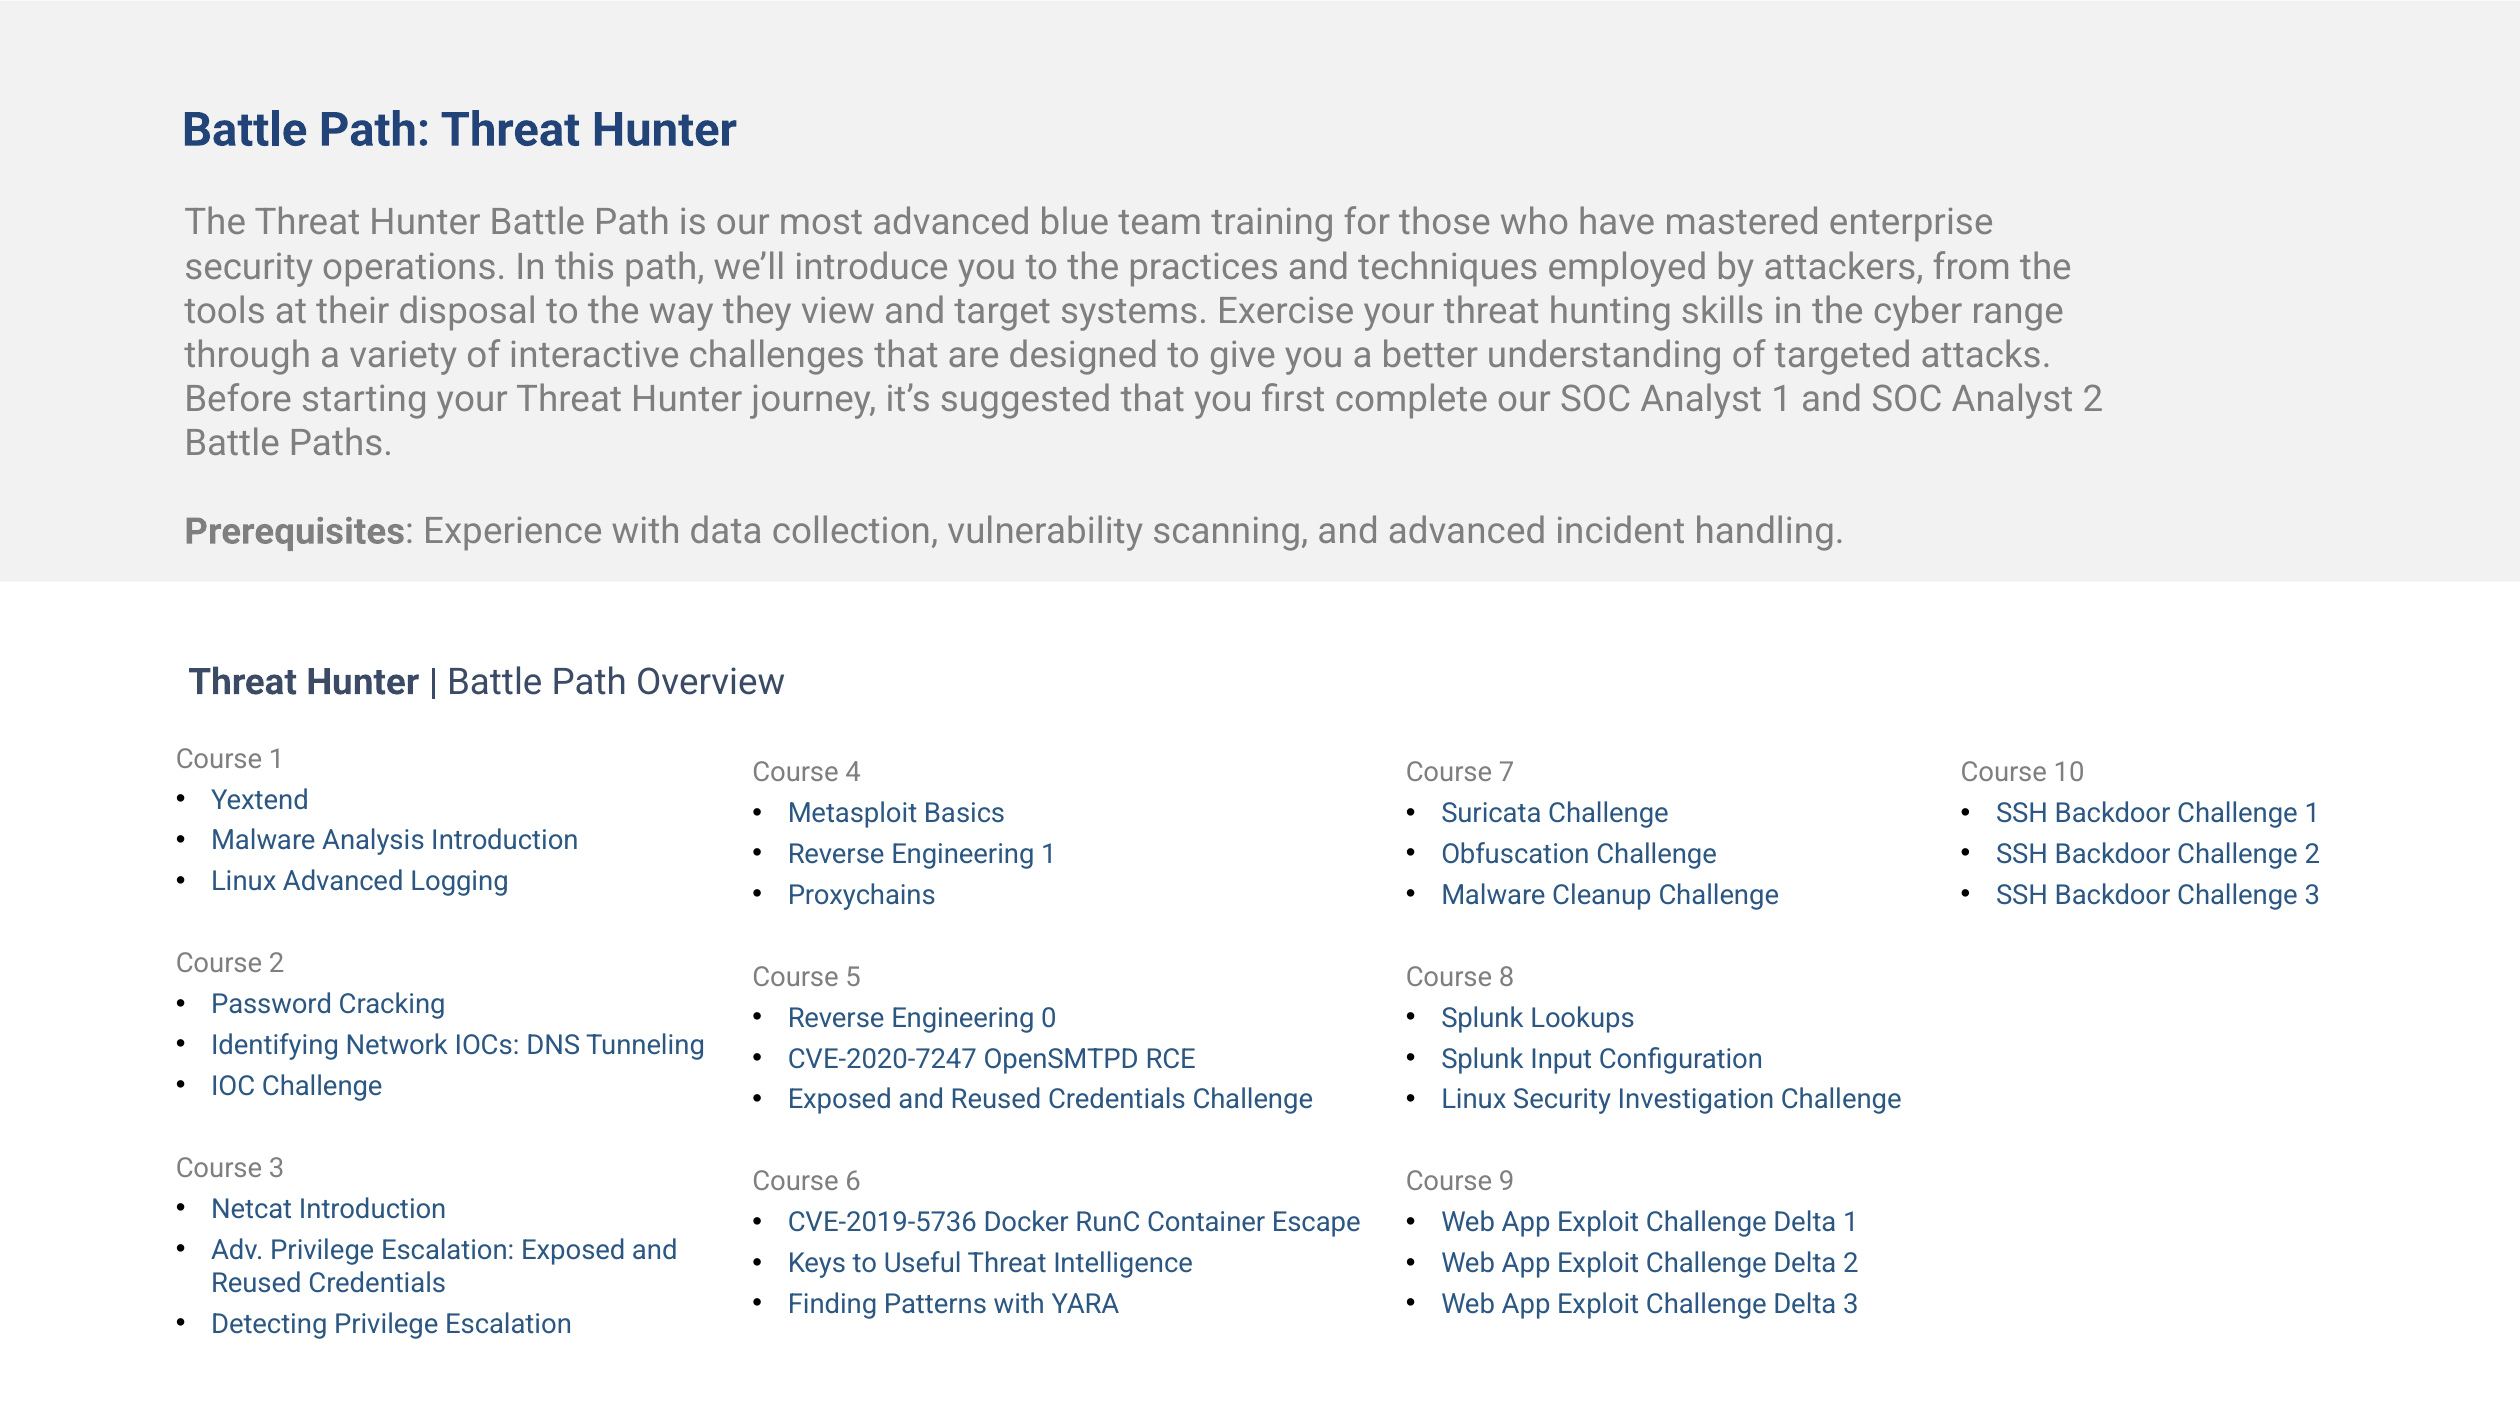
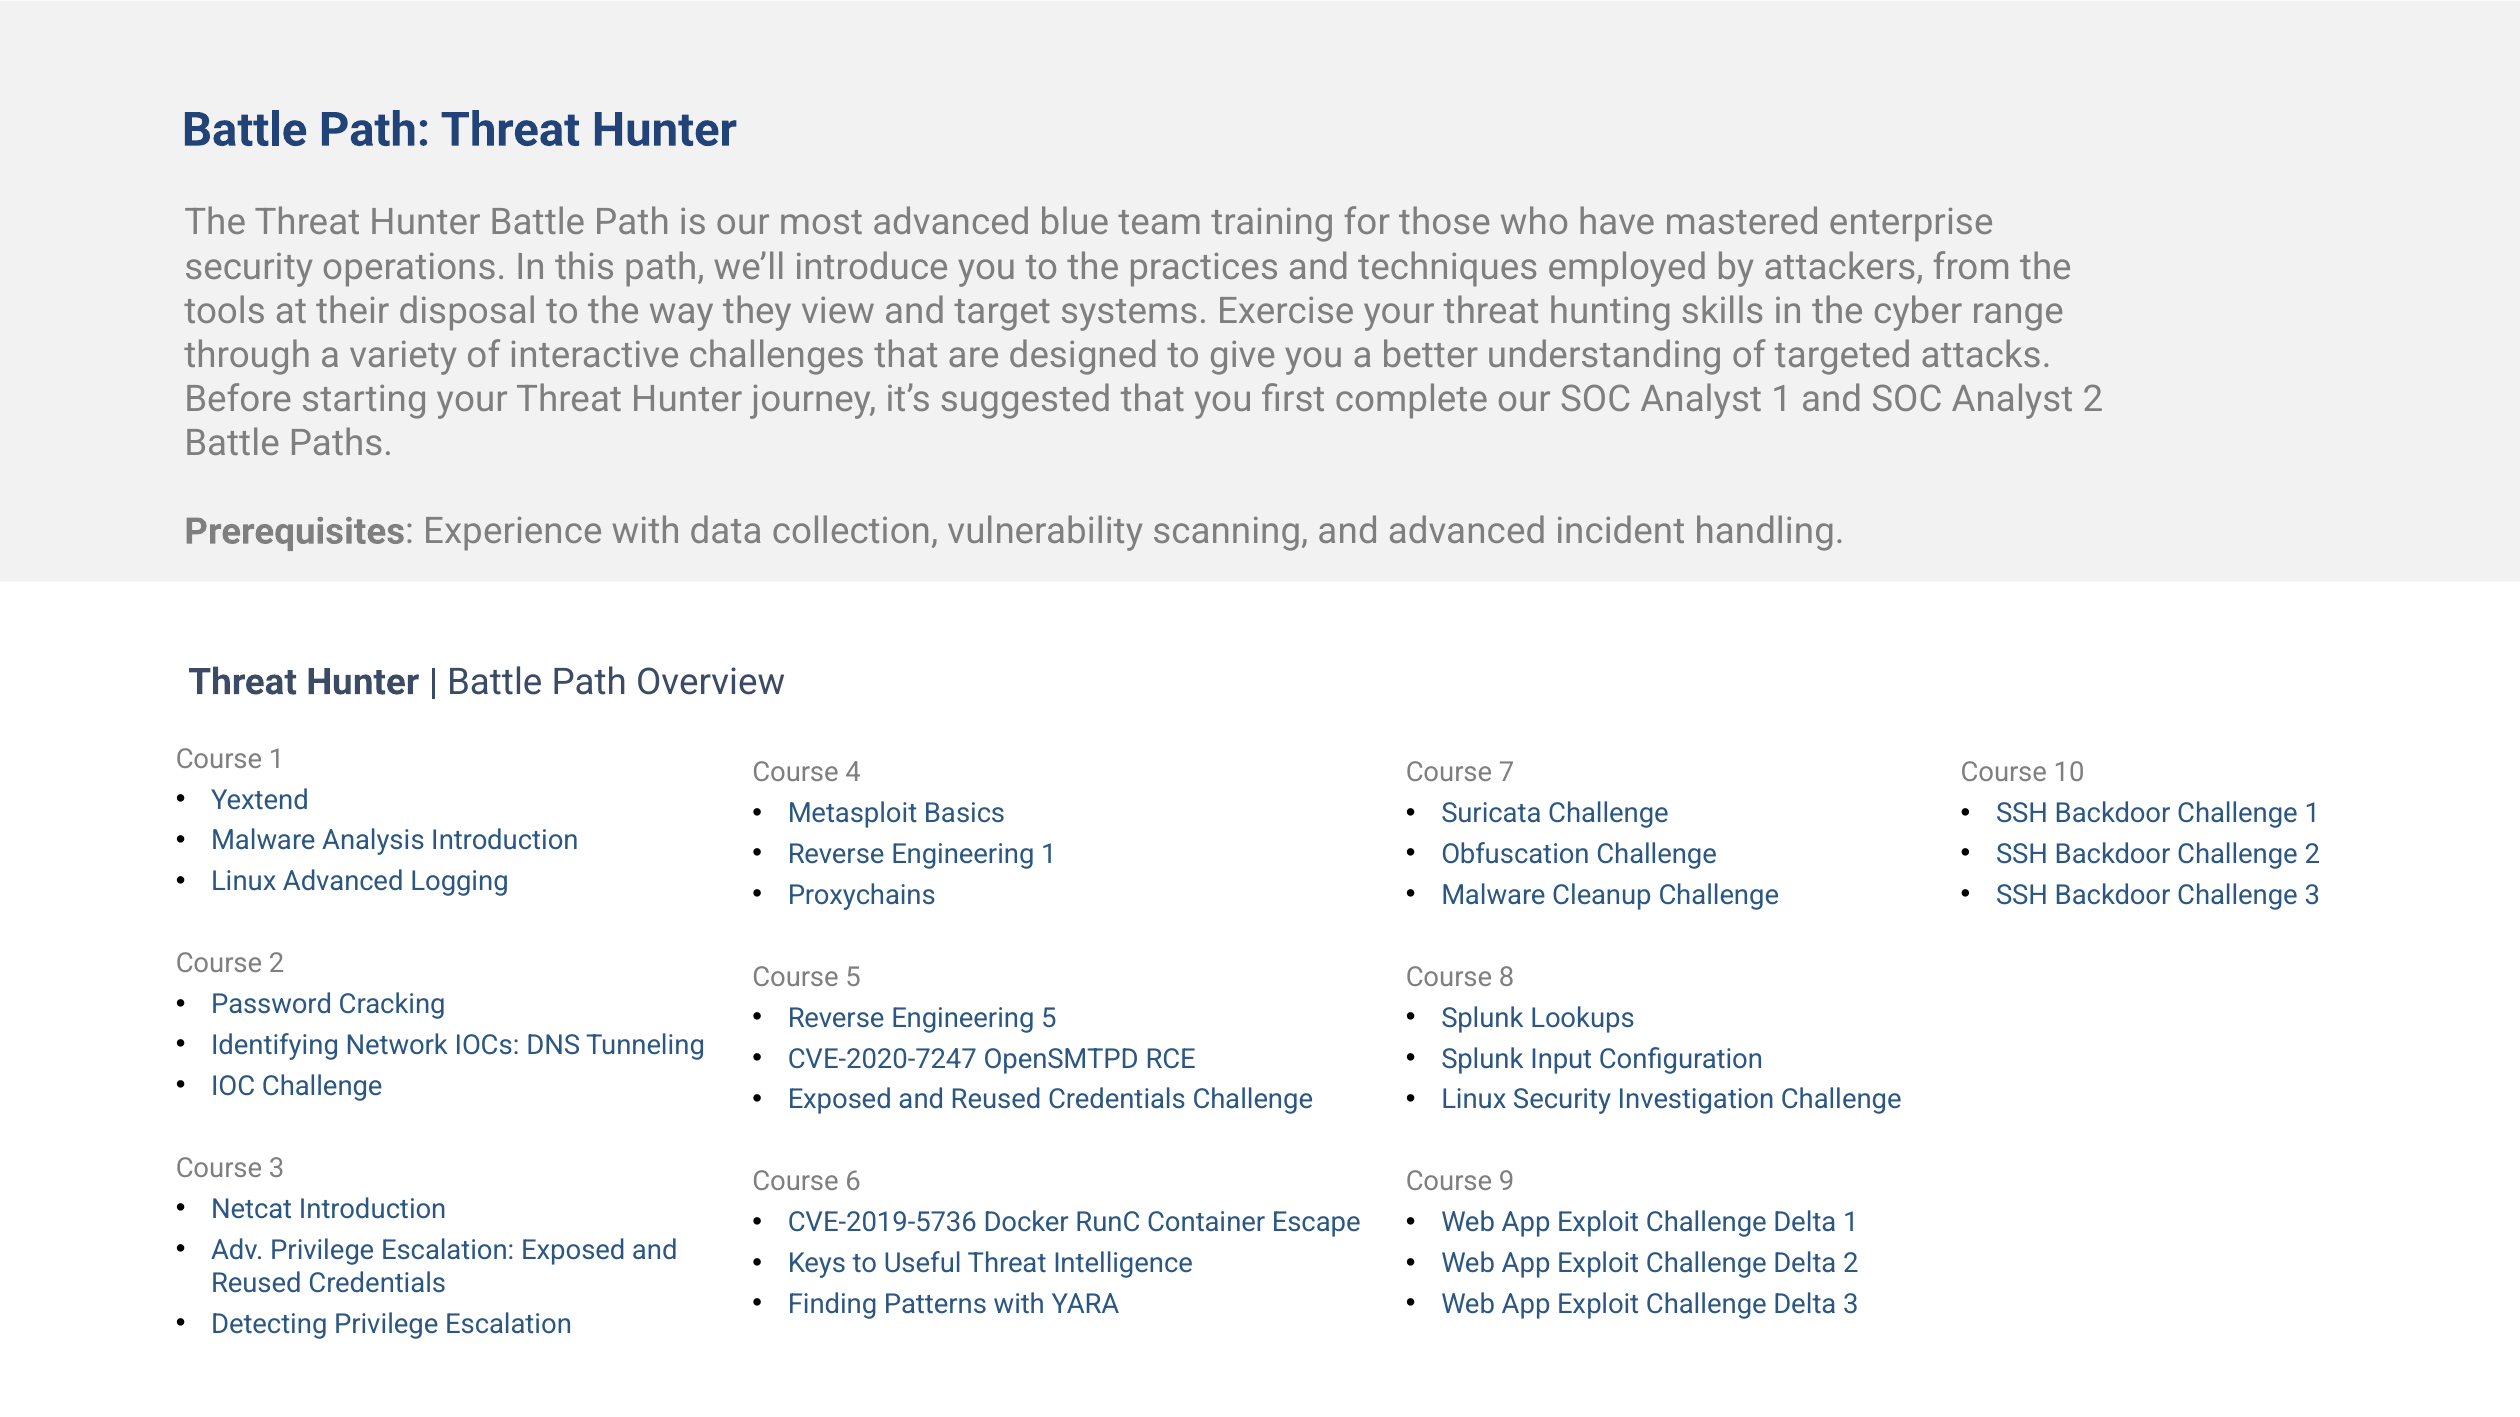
Engineering 0: 0 -> 5 (1049, 1018)
